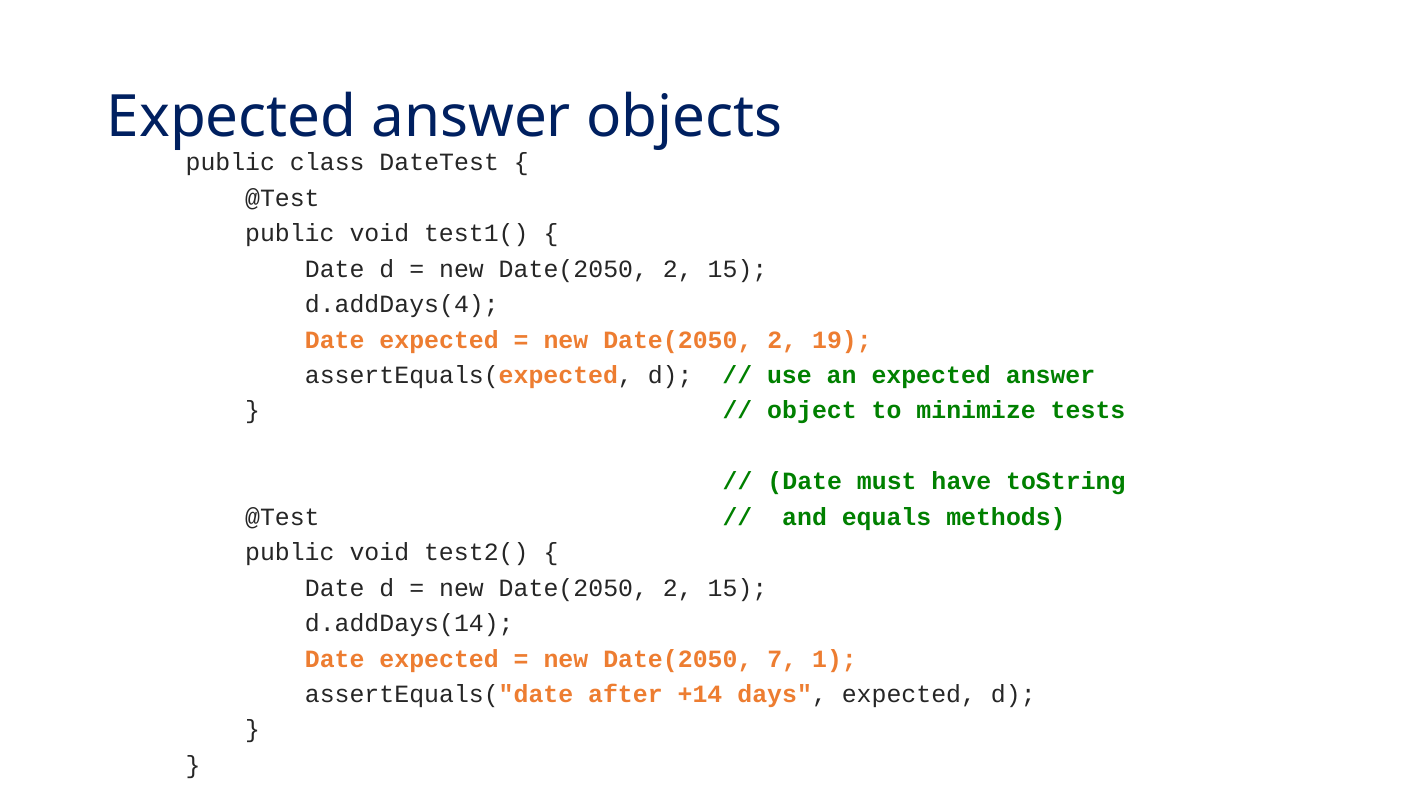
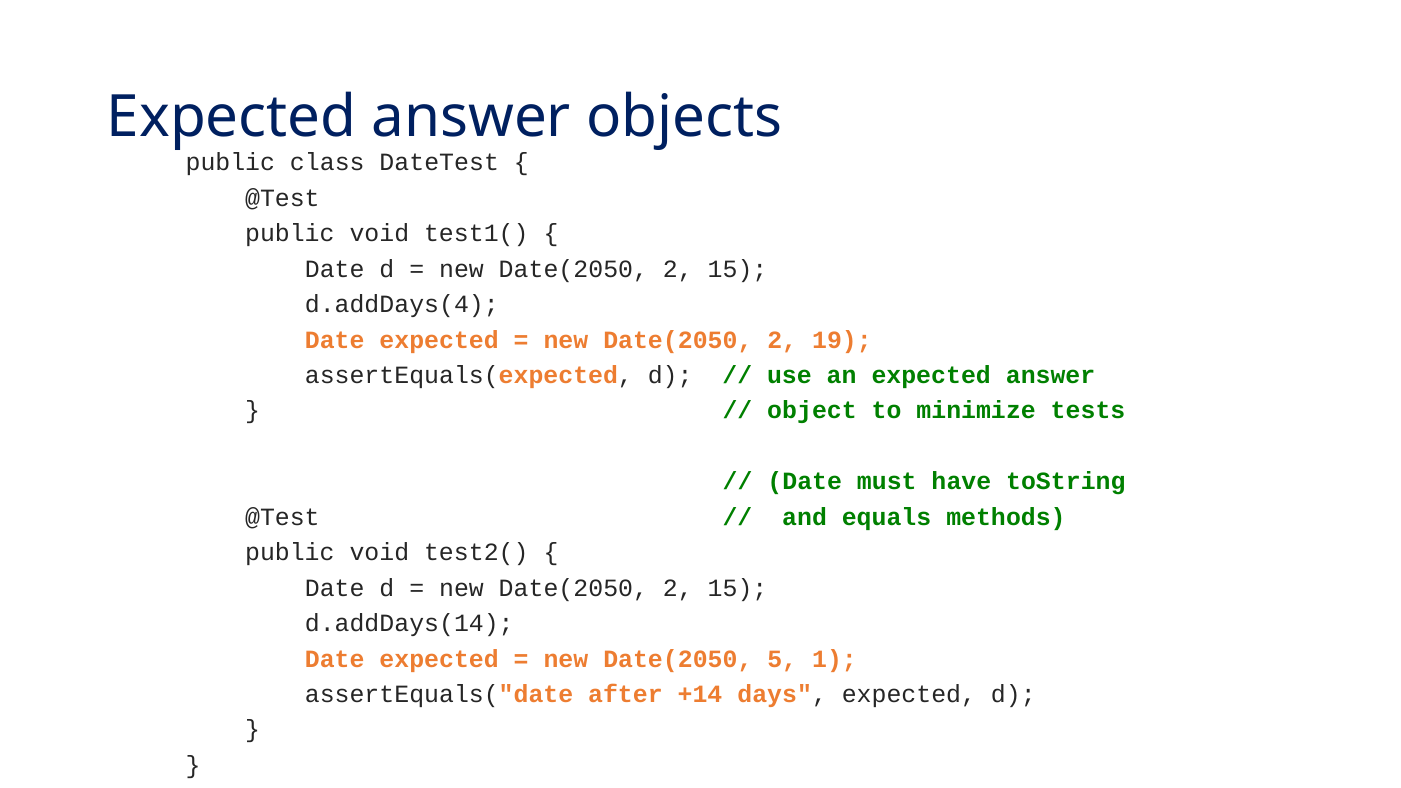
7: 7 -> 5 (782, 659)
